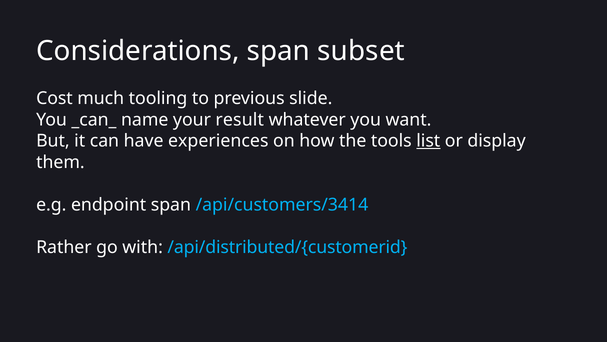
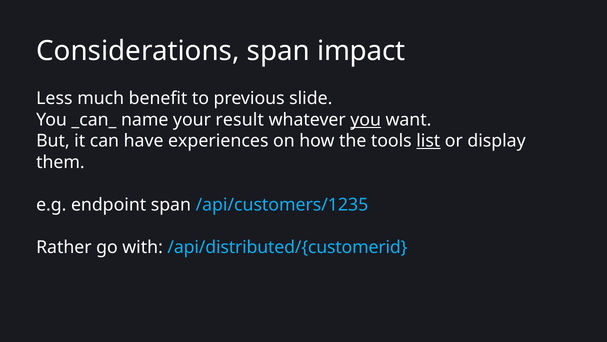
subset: subset -> impact (361, 51)
Cost: Cost -> Less (54, 98)
tooling: tooling -> benefit (158, 98)
you underline: none -> present (366, 120)
/api/customers/3414: /api/customers/3414 -> /api/customers/1235 (282, 205)
